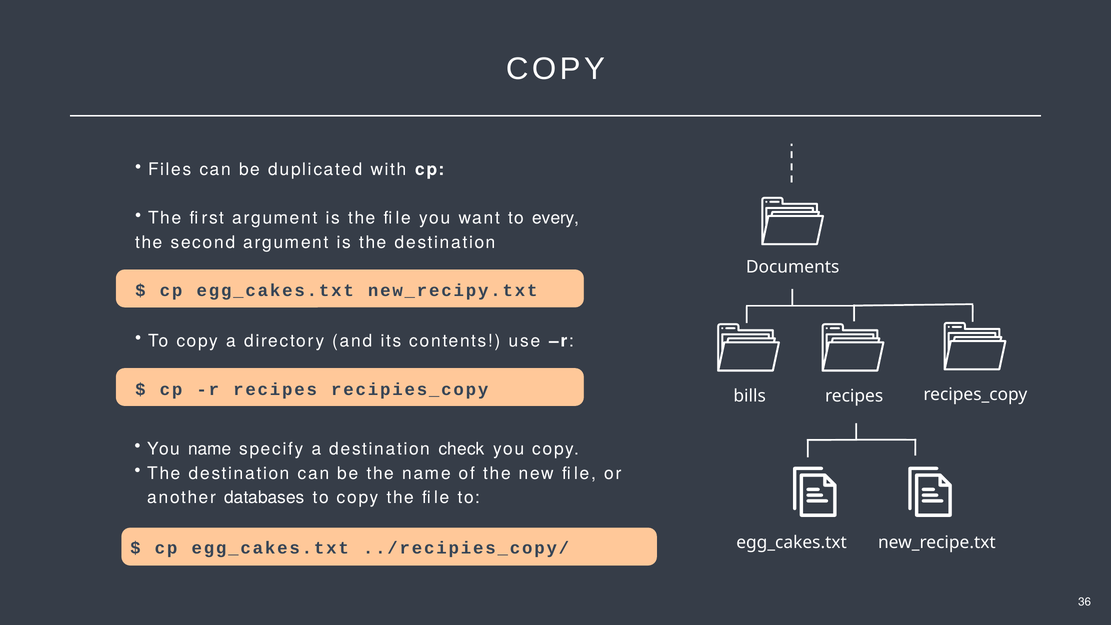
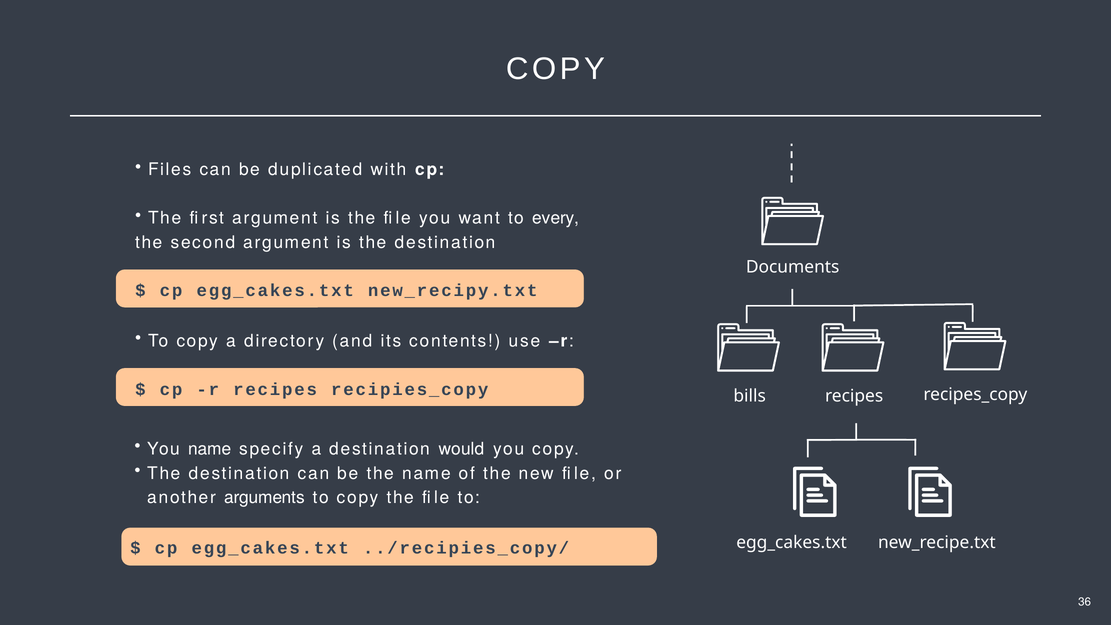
check: check -> would (462, 449)
databases: databases -> arguments (264, 498)
